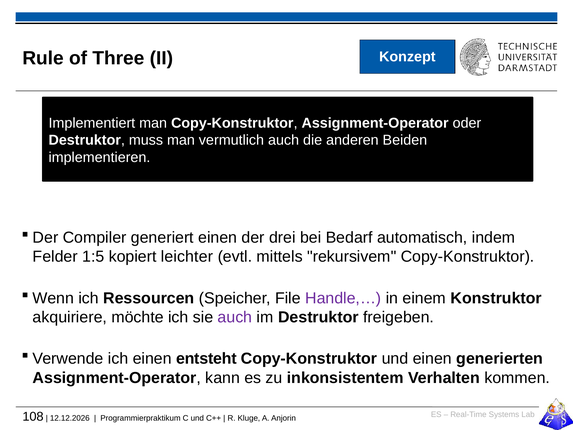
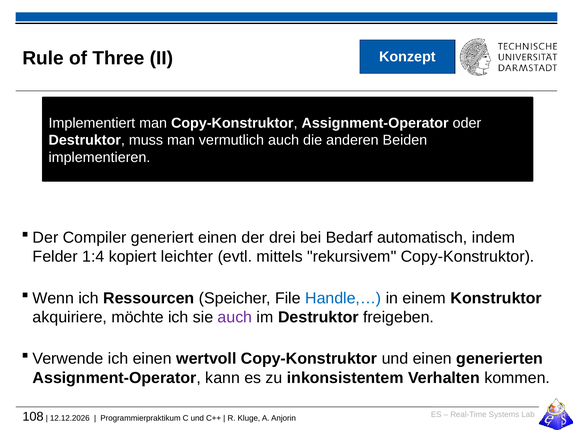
1:5: 1:5 -> 1:4 (93, 257)
Handle,… colour: purple -> blue (343, 298)
entsteht: entsteht -> wertvoll (206, 358)
